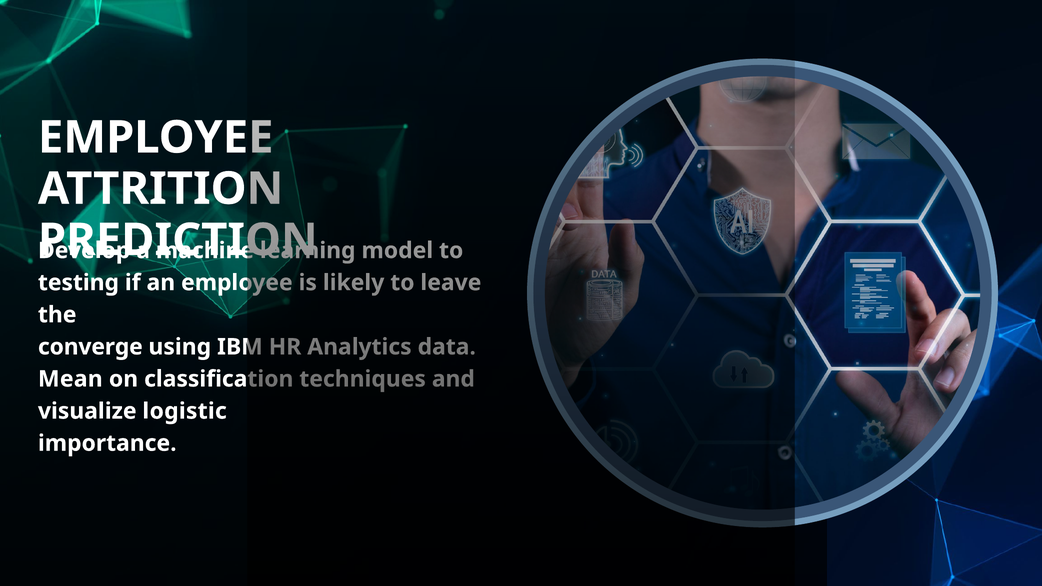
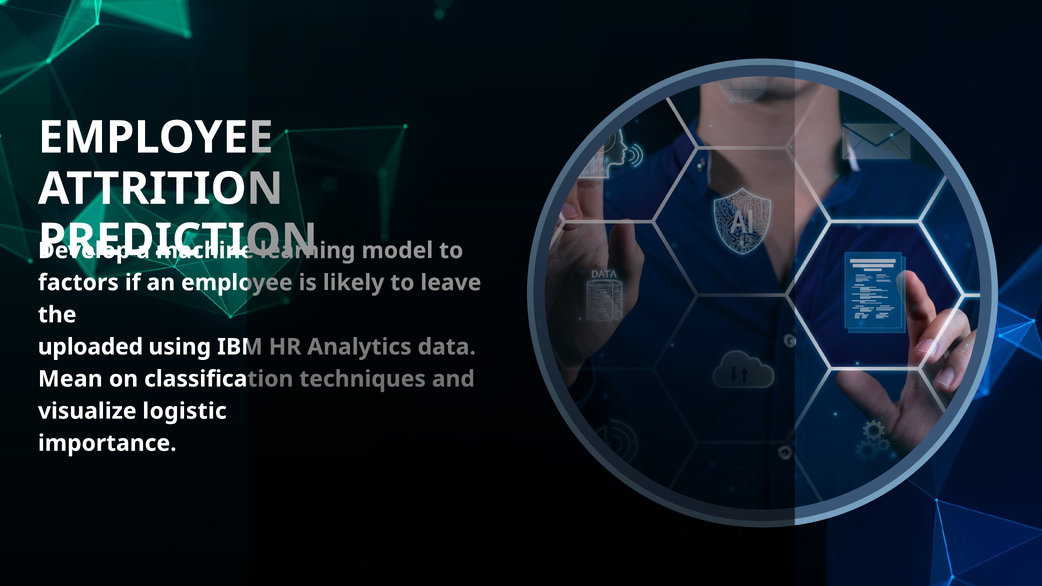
testing: testing -> factors (78, 283)
converge: converge -> uploaded (90, 347)
